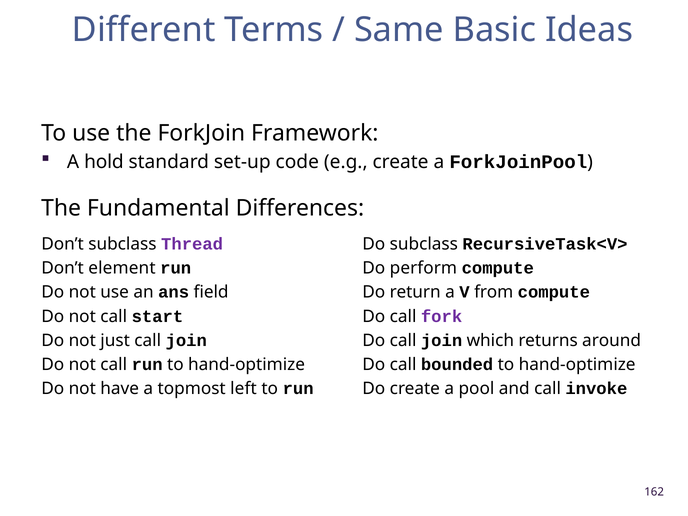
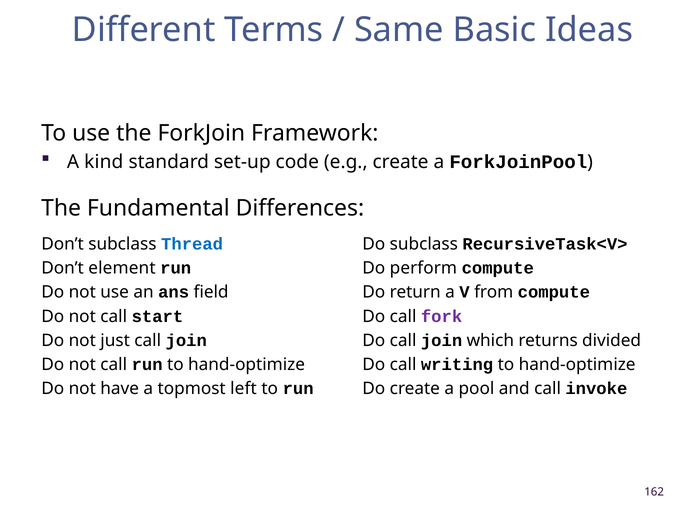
hold: hold -> kind (104, 162)
Thread colour: purple -> blue (192, 244)
around: around -> divided (612, 340)
bounded: bounded -> writing (457, 365)
